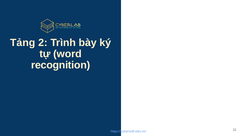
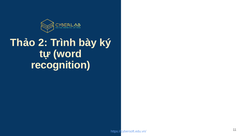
Tảng: Tảng -> Thảo (23, 43)
